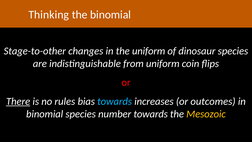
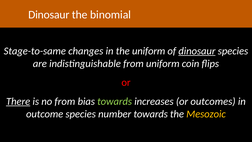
Thinking: Thinking -> Dinosaur (49, 15)
Stage-to-other: Stage-to-other -> Stage-to-same (35, 51)
dinosaur underline: none -> present (197, 51)
no rules: rules -> from (65, 101)
towards colour: light blue -> light green (115, 101)
binomial: binomial -> outcome (45, 114)
